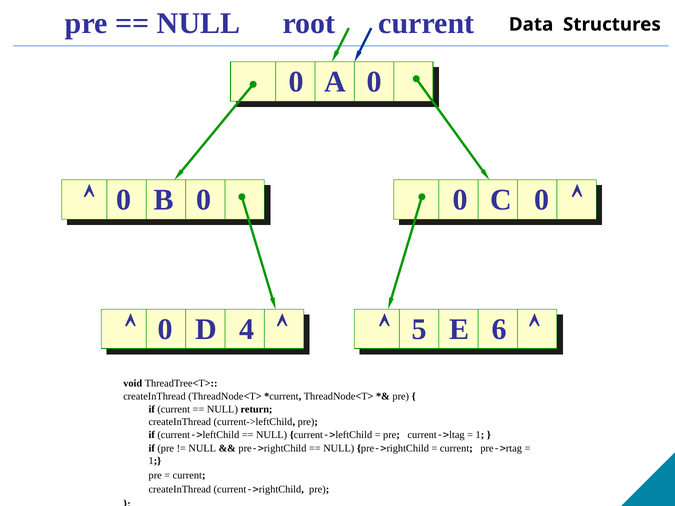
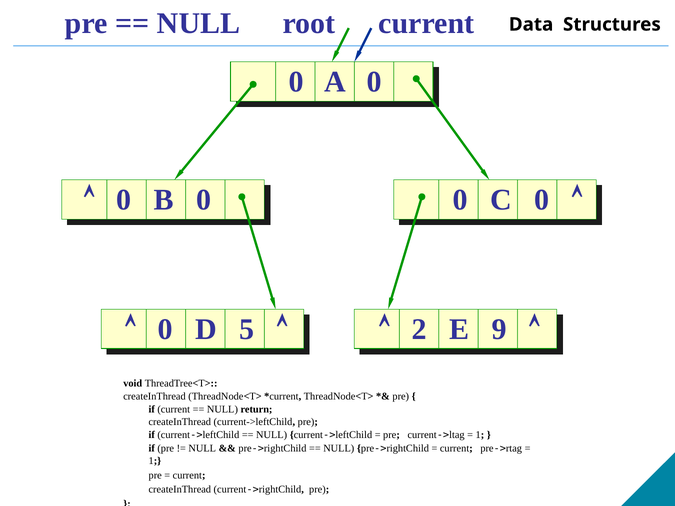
4: 4 -> 5 (247, 329)
5: 5 -> 2 (419, 329)
6: 6 -> 9 (499, 329)
